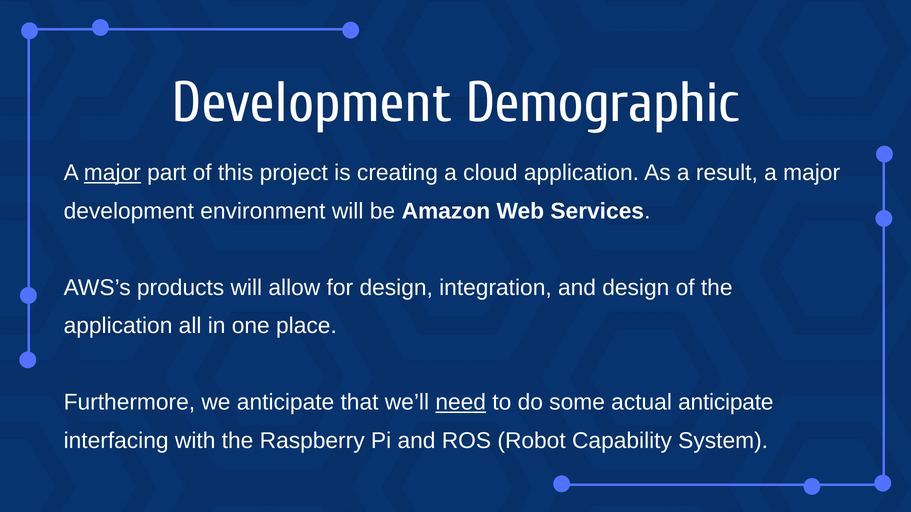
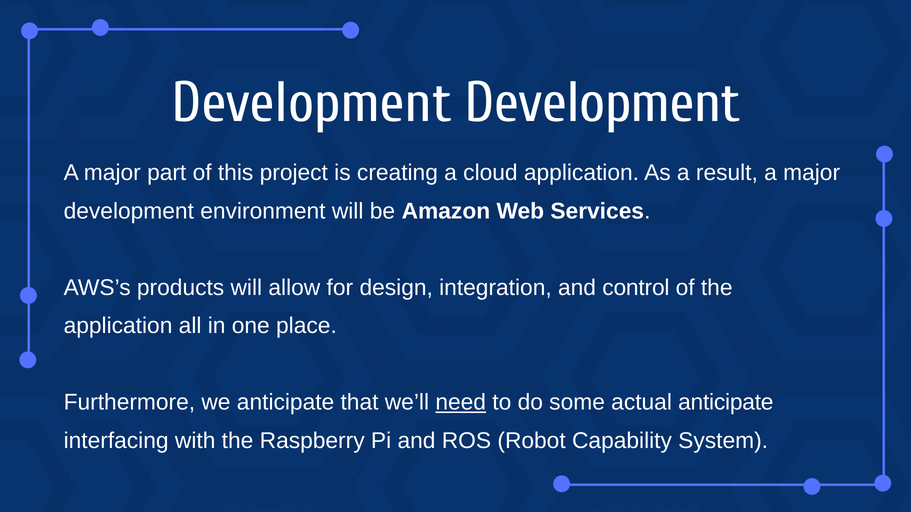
Development Demographic: Demographic -> Development (603, 103)
major underline: present -> none (112, 173)
and design: design -> control (636, 288)
